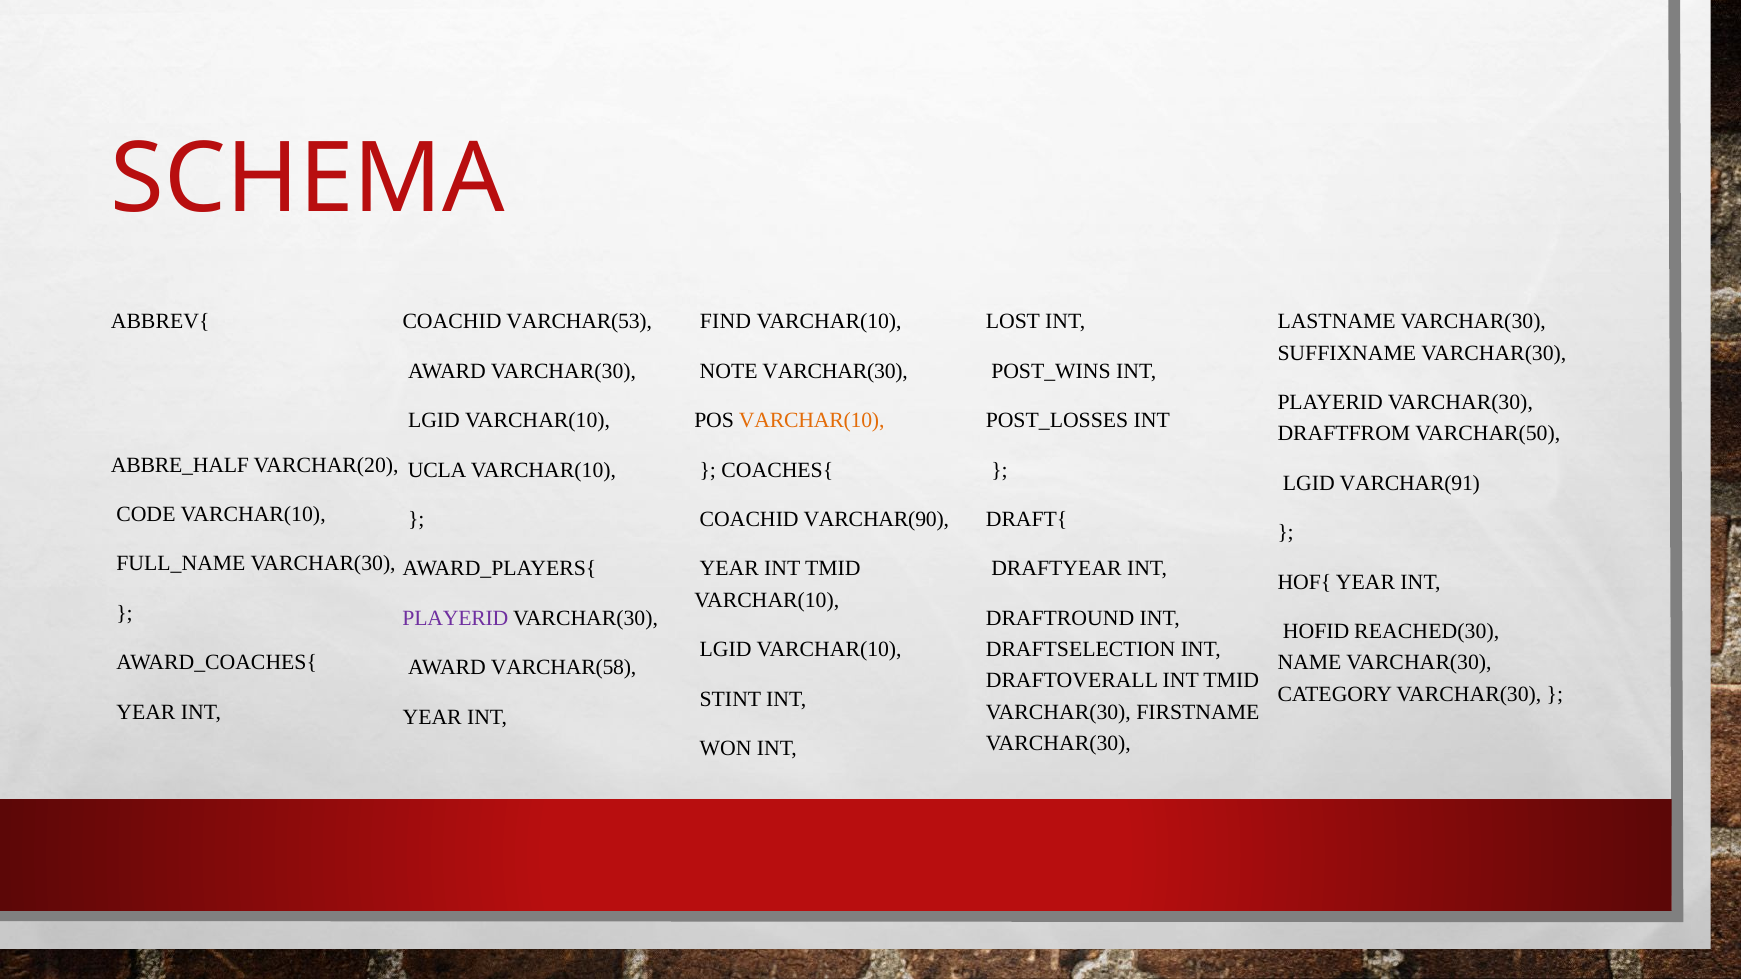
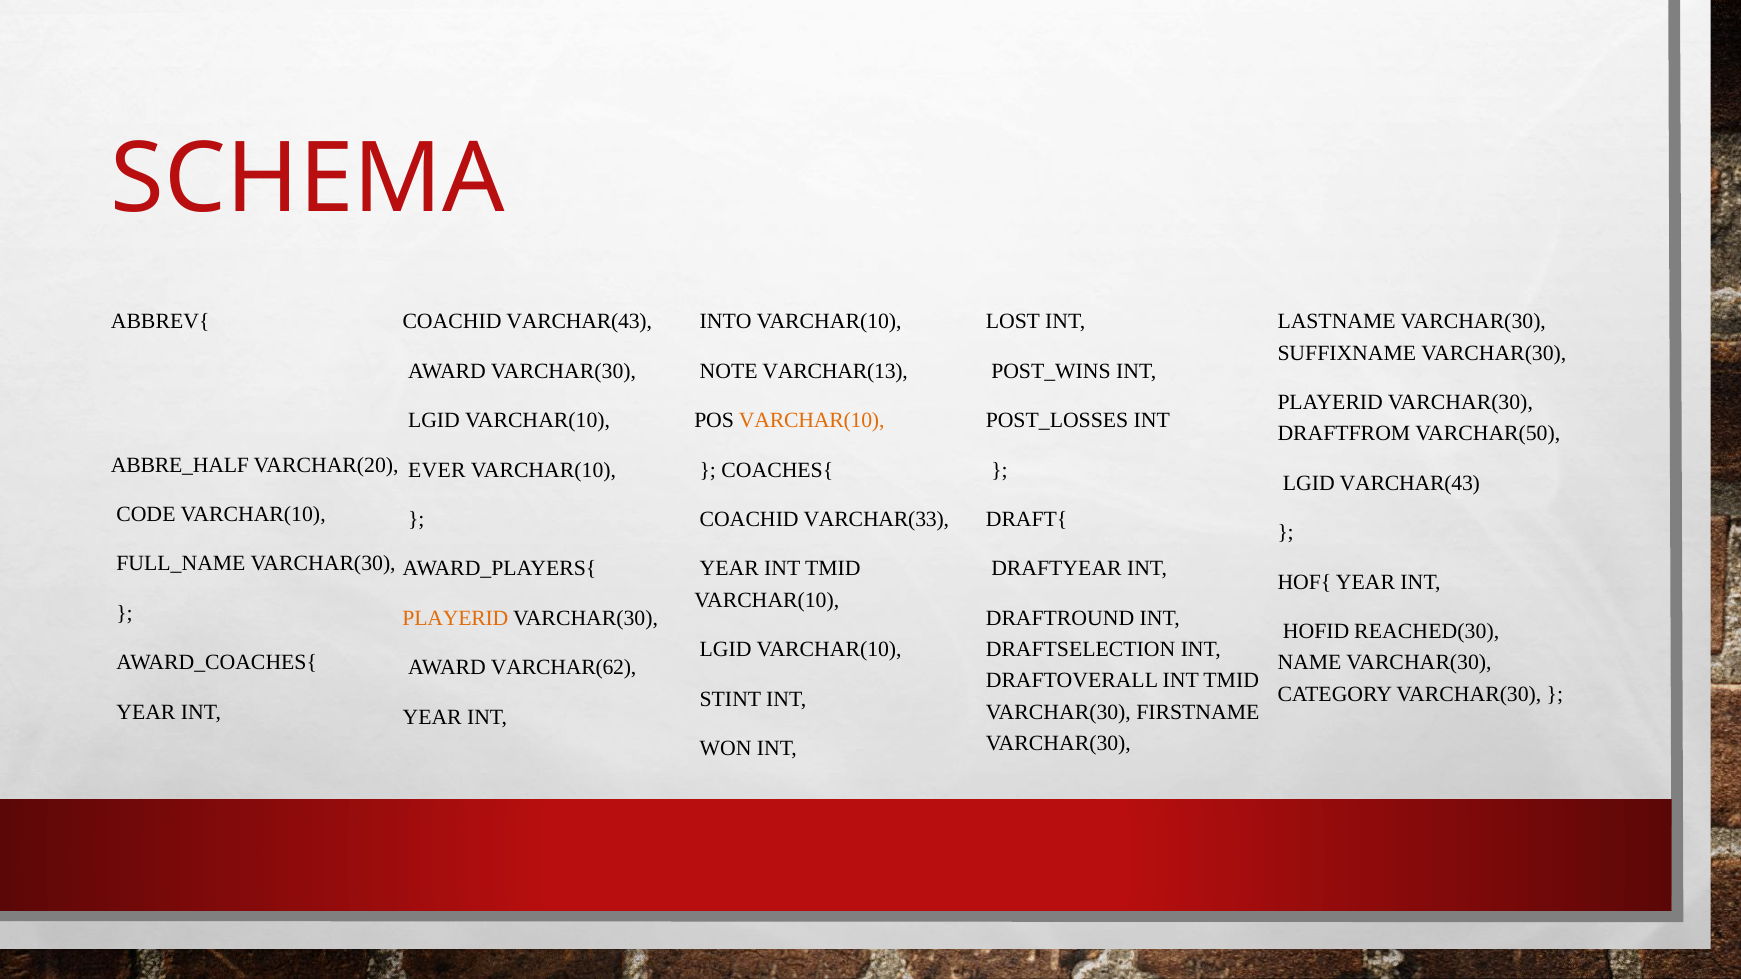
COACHID VARCHAR(53: VARCHAR(53 -> VARCHAR(43 (579, 322)
FIND: FIND -> INTO (726, 322)
NOTE VARCHAR(30: VARCHAR(30 -> VARCHAR(13 (835, 371)
UCLA: UCLA -> EVER (437, 470)
LGID VARCHAR(91: VARCHAR(91 -> VARCHAR(43 (1410, 483)
VARCHAR(90: VARCHAR(90 -> VARCHAR(33 (876, 519)
PLAYERID colour: purple -> orange (455, 618)
VARCHAR(58: VARCHAR(58 -> VARCHAR(62 (564, 668)
